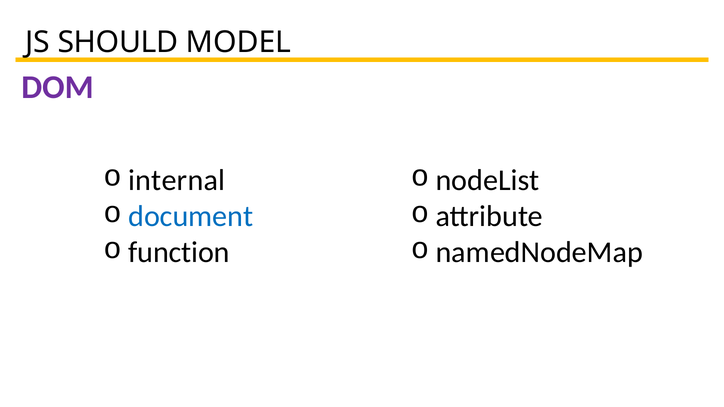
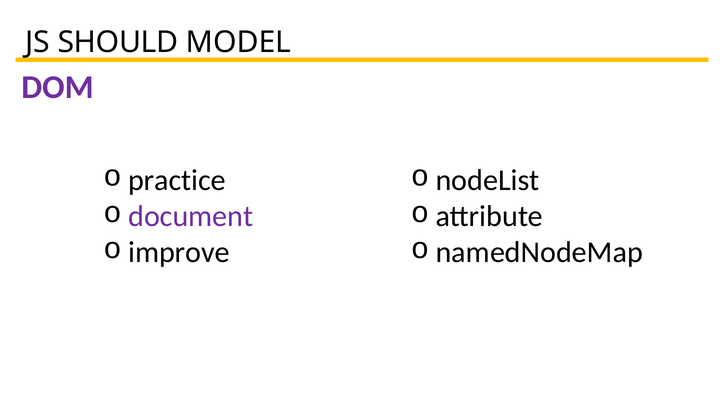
internal: internal -> practice (177, 180)
document colour: blue -> purple (191, 216)
function: function -> improve (179, 253)
